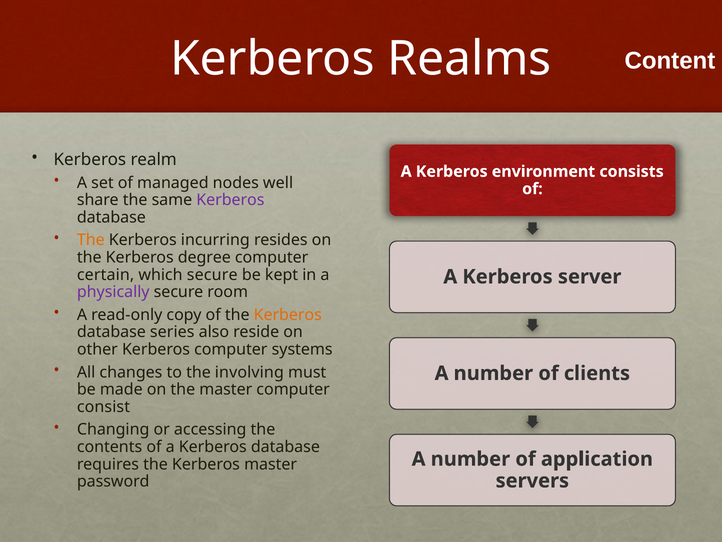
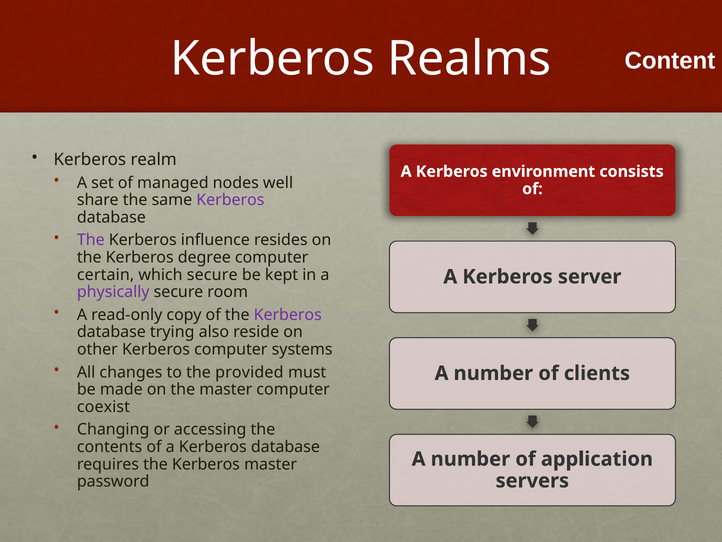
The colour: orange -> purple (91, 240)
incurring: incurring -> influence (215, 240)
Kerberos colour: orange -> purple (288, 315)
series: series -> trying (172, 332)
involving: involving -> provided (249, 372)
consist: consist -> coexist (103, 407)
